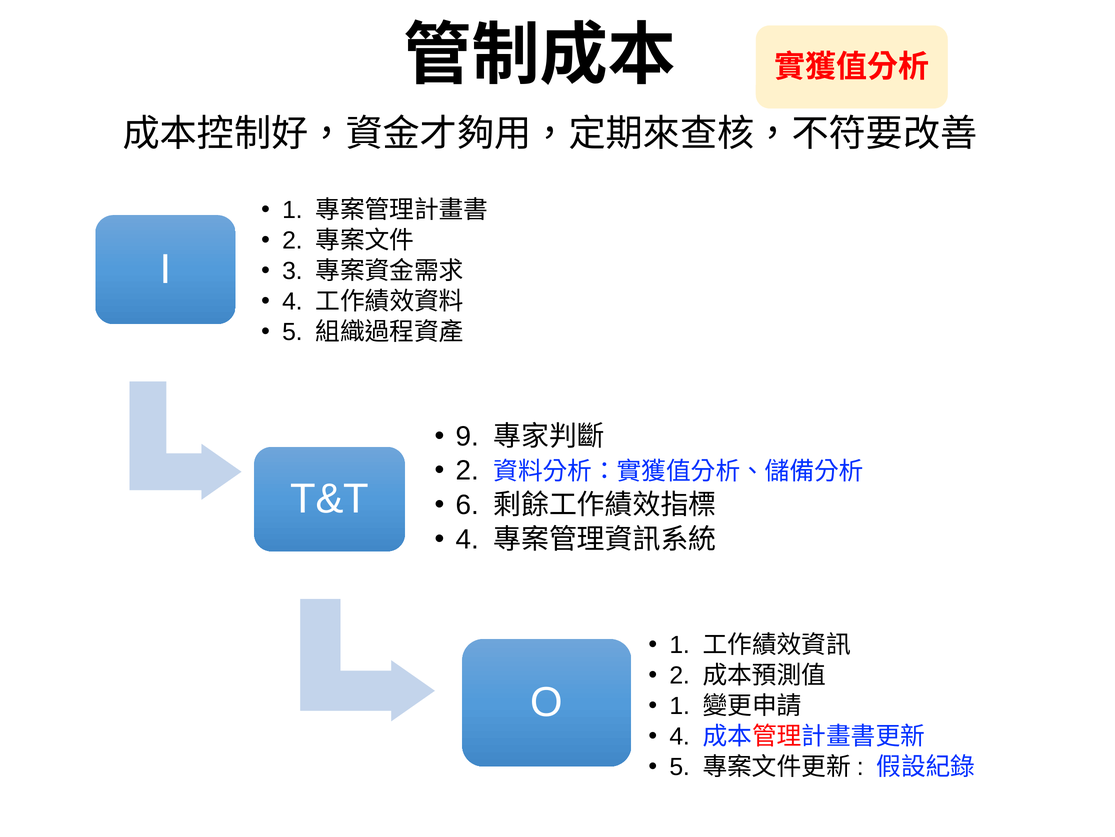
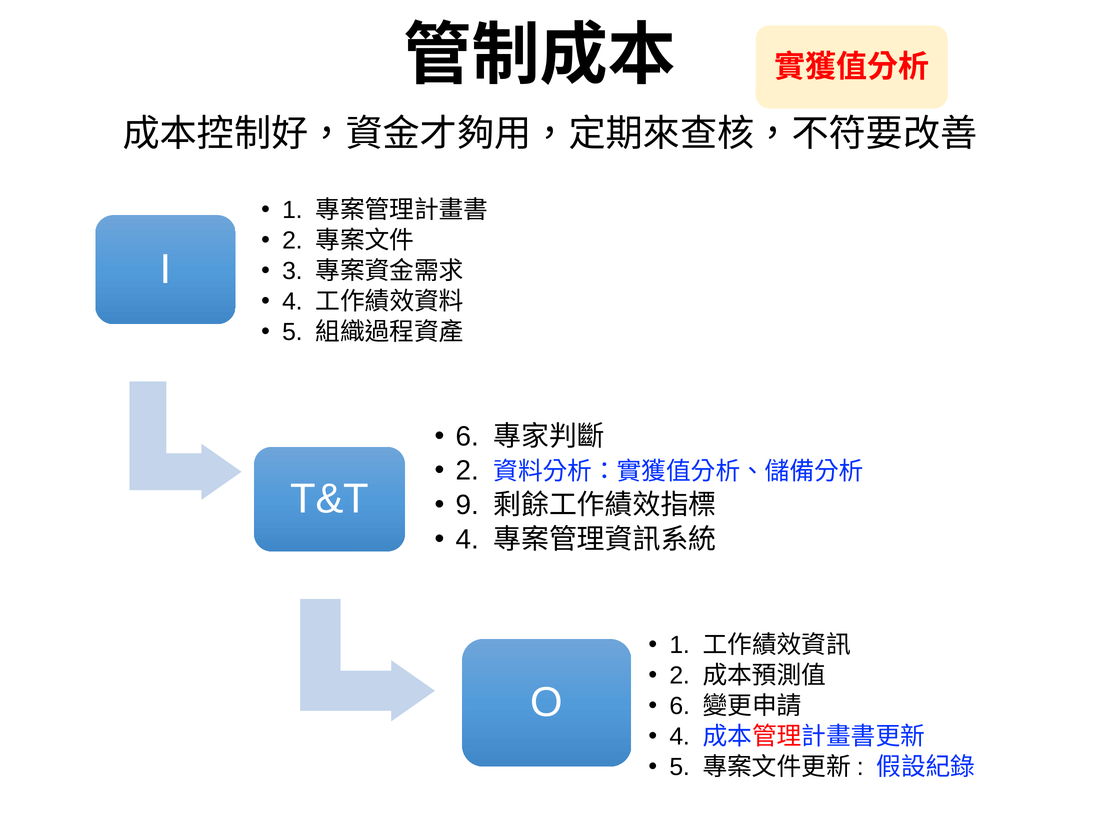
9: 9 -> 6 (467, 436)
6: 6 -> 9 (467, 505)
1: 1 -> 6 (680, 705)
